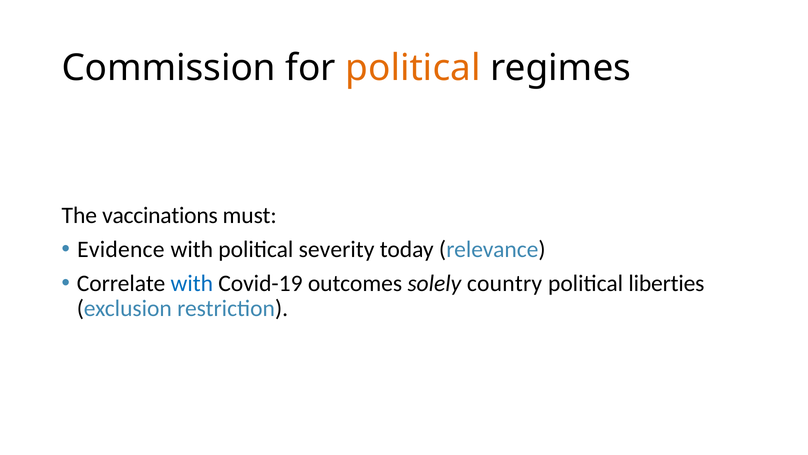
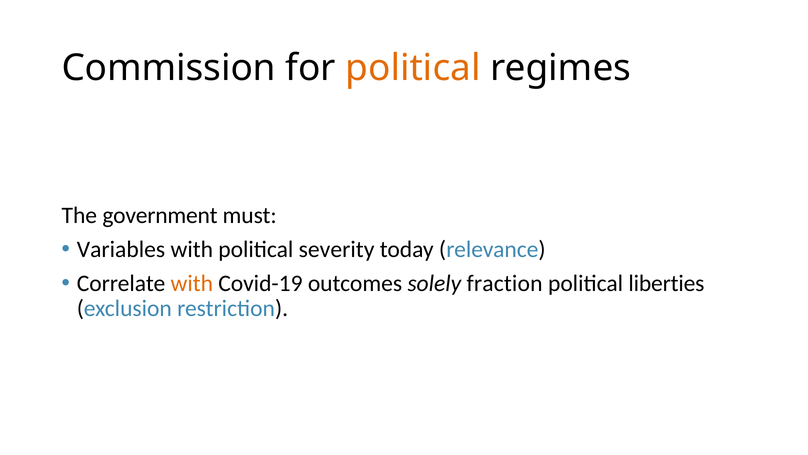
vaccinations: vaccinations -> government (160, 215)
Evidence: Evidence -> Variables (121, 249)
with colour: blue -> orange (192, 283)
country: country -> fraction (505, 283)
